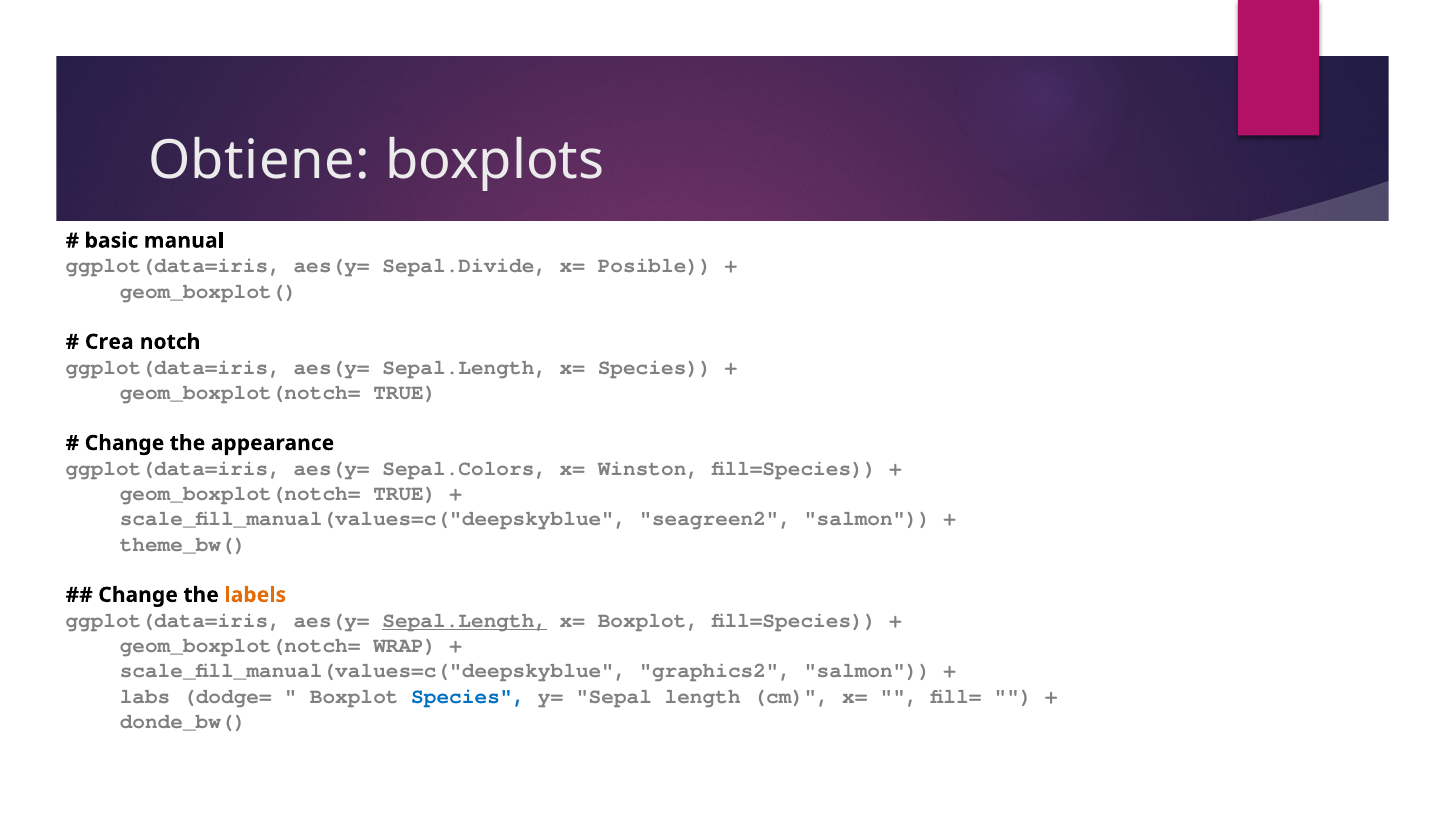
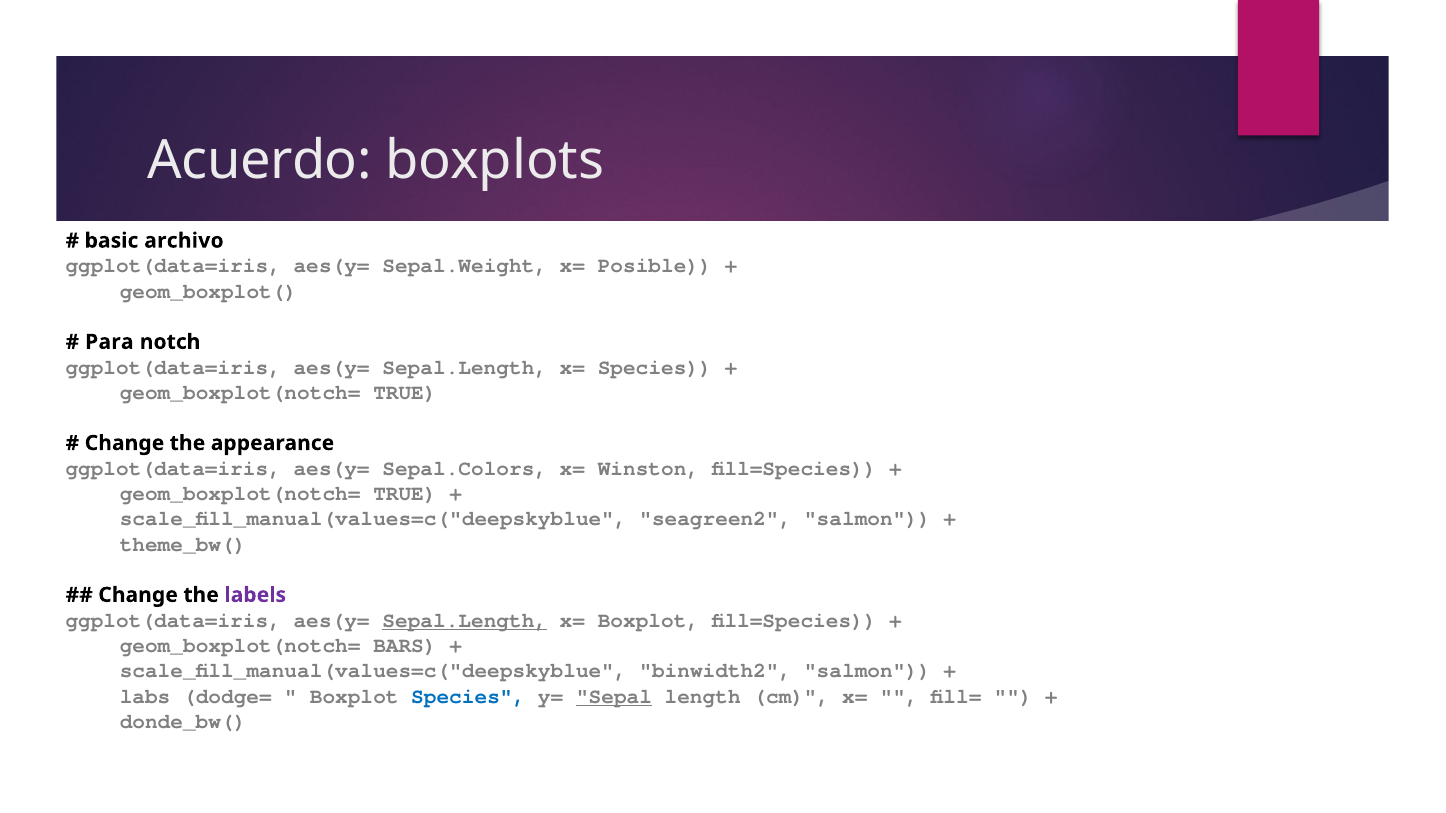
Obtiene: Obtiene -> Acuerdo (260, 161)
manual: manual -> archivo (184, 241)
Sepal.Divide: Sepal.Divide -> Sepal.Weight (465, 266)
Crea: Crea -> Para (109, 342)
labels colour: orange -> purple (255, 595)
WRAP: WRAP -> BARS (405, 646)
graphics2: graphics2 -> binwidth2 (715, 671)
Sepal underline: none -> present (614, 697)
